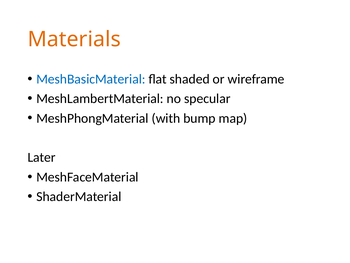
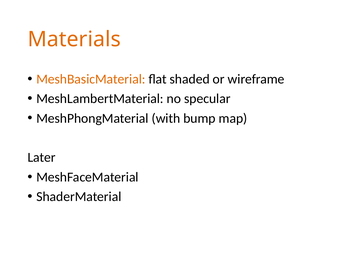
MeshBasicMaterial colour: blue -> orange (91, 79)
